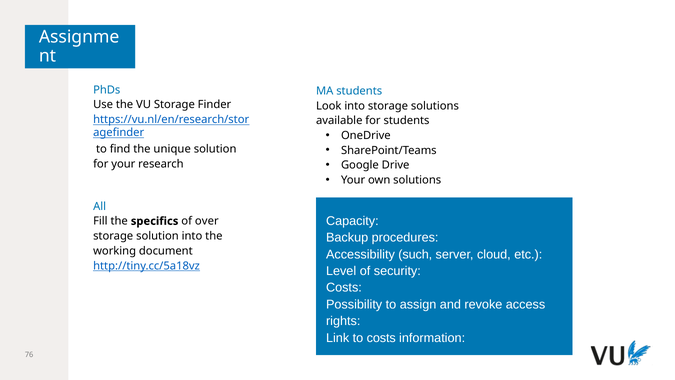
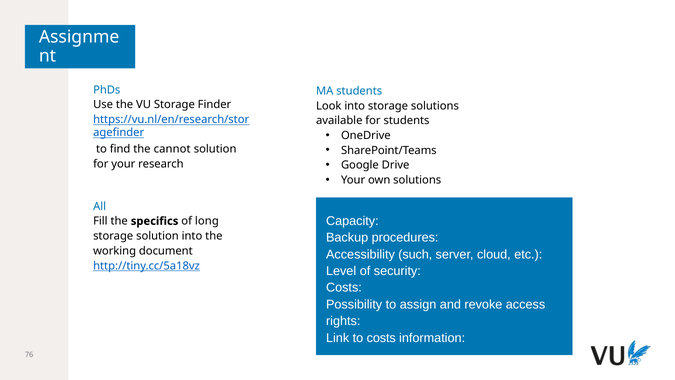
unique: unique -> cannot (172, 149)
over: over -> long (207, 221)
